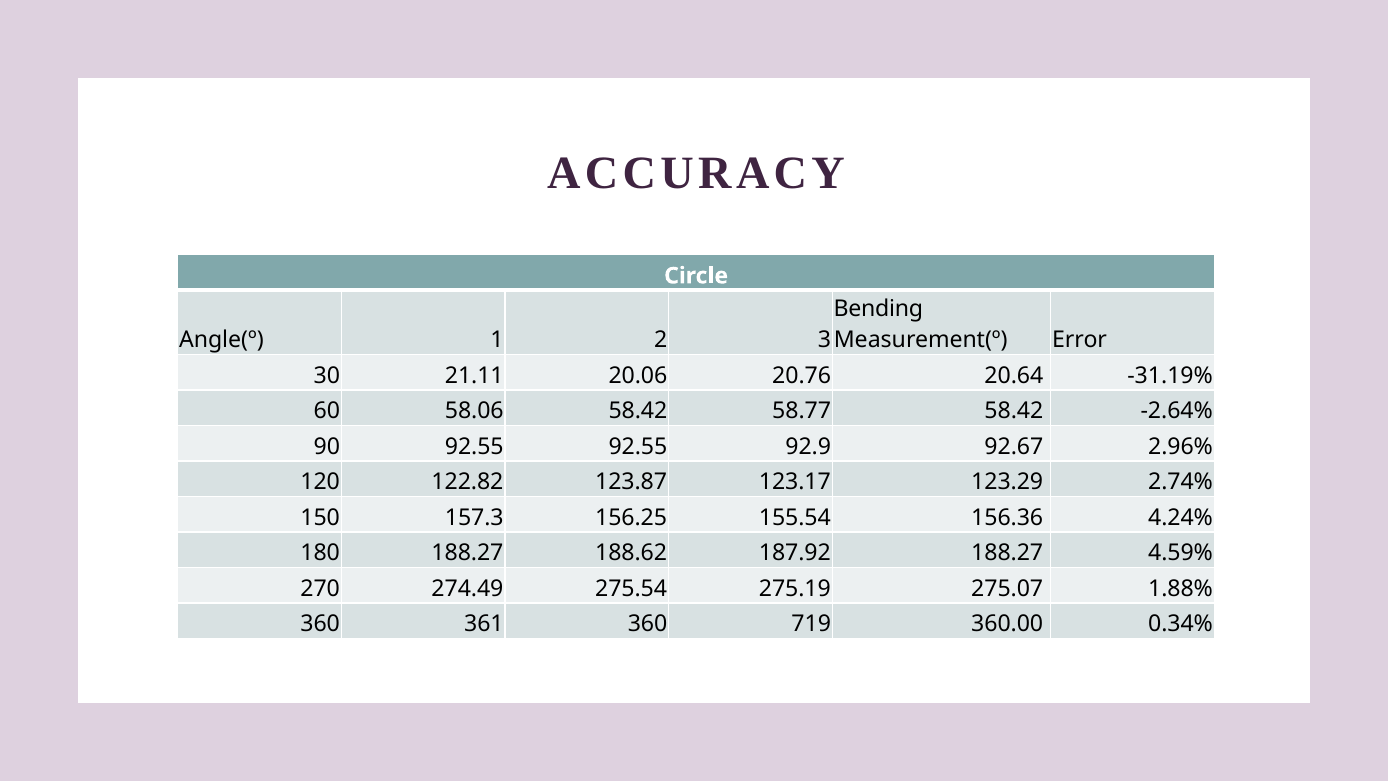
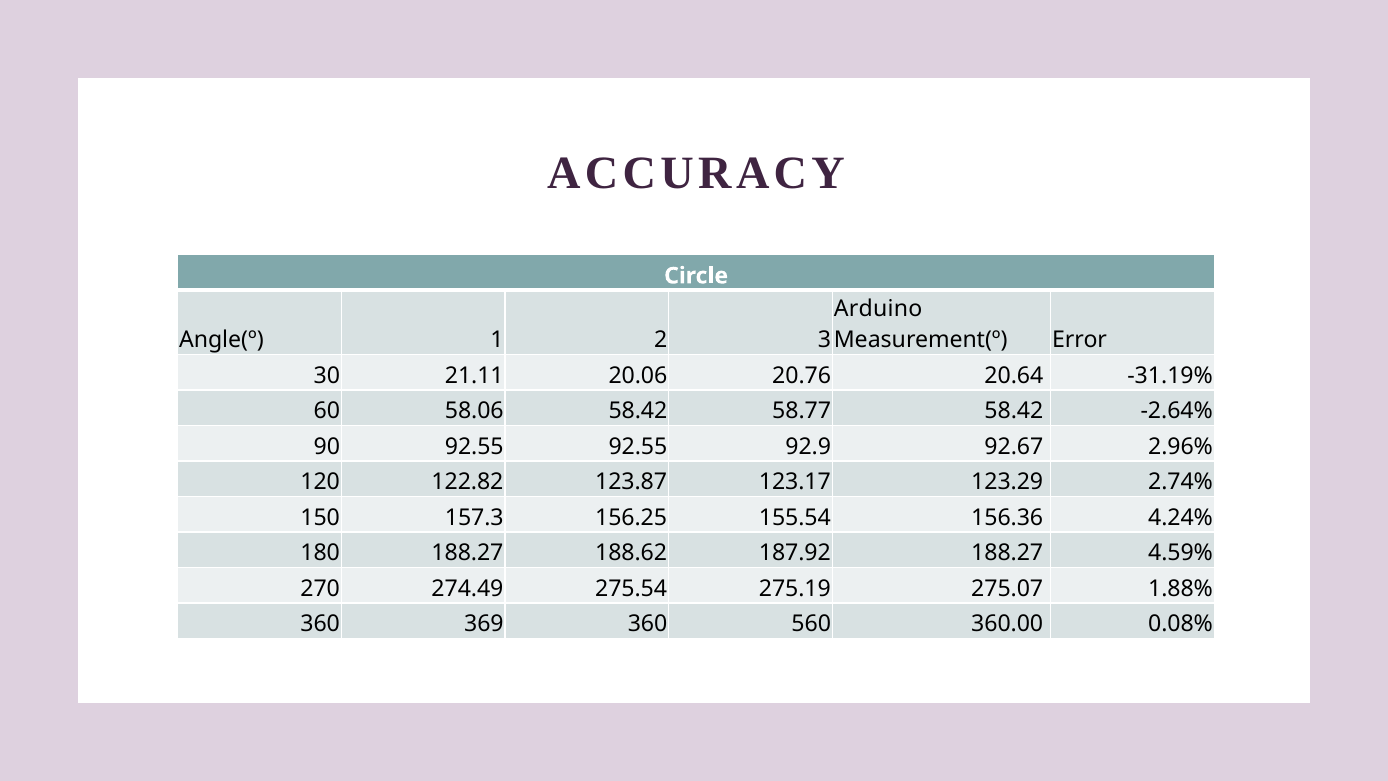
Bending: Bending -> Arduino (878, 309)
361: 361 -> 369 (484, 624)
719: 719 -> 560 (811, 624)
0.34%: 0.34% -> 0.08% (1181, 624)
